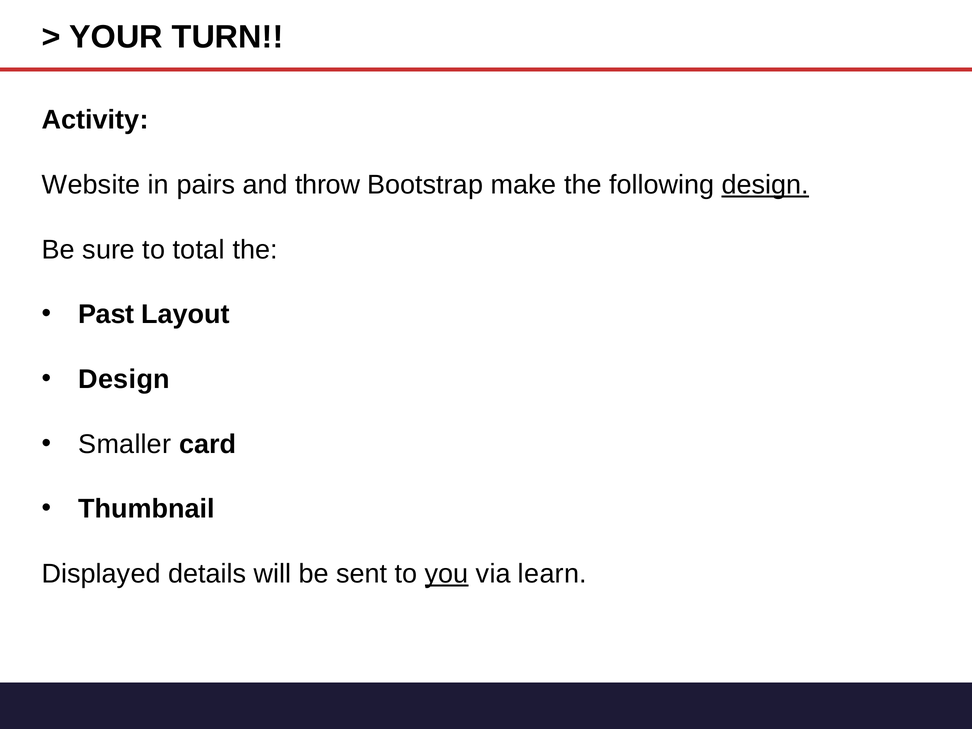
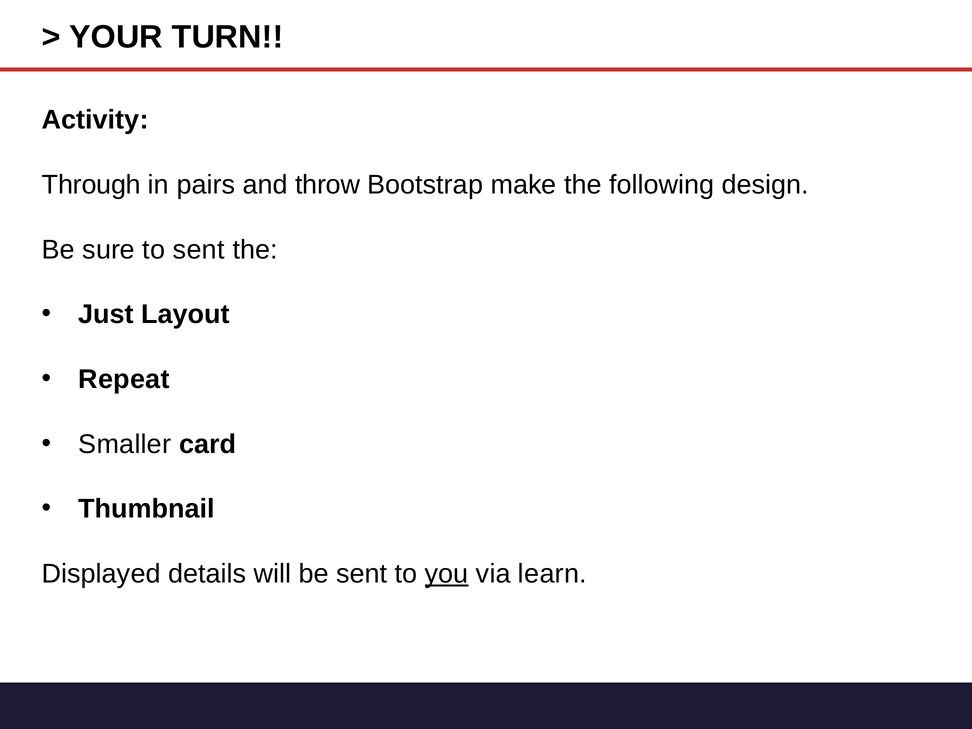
Website: Website -> Through (91, 185)
design underline: present -> none (765, 185)
to total: total -> sent (199, 250)
Past: Past -> Just (106, 315)
Design: Design -> Repeat (124, 379)
